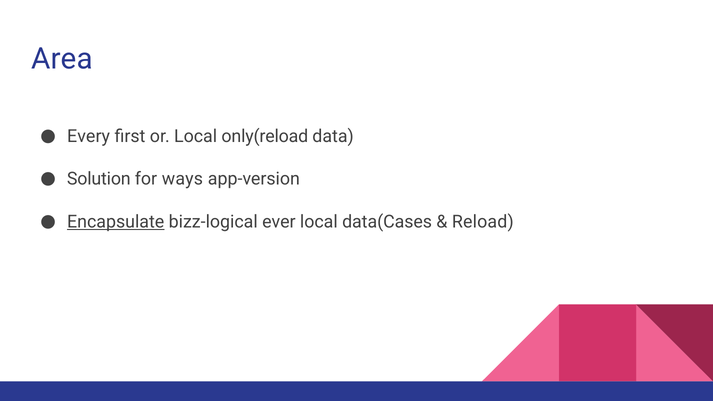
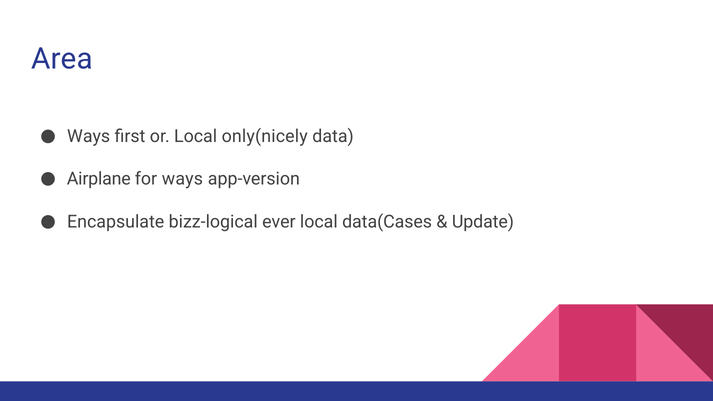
Every: Every -> Ways (89, 136)
only(reload: only(reload -> only(nicely (265, 136)
Solution: Solution -> Airplane (99, 179)
Encapsulate underline: present -> none (116, 222)
Reload: Reload -> Update (483, 222)
